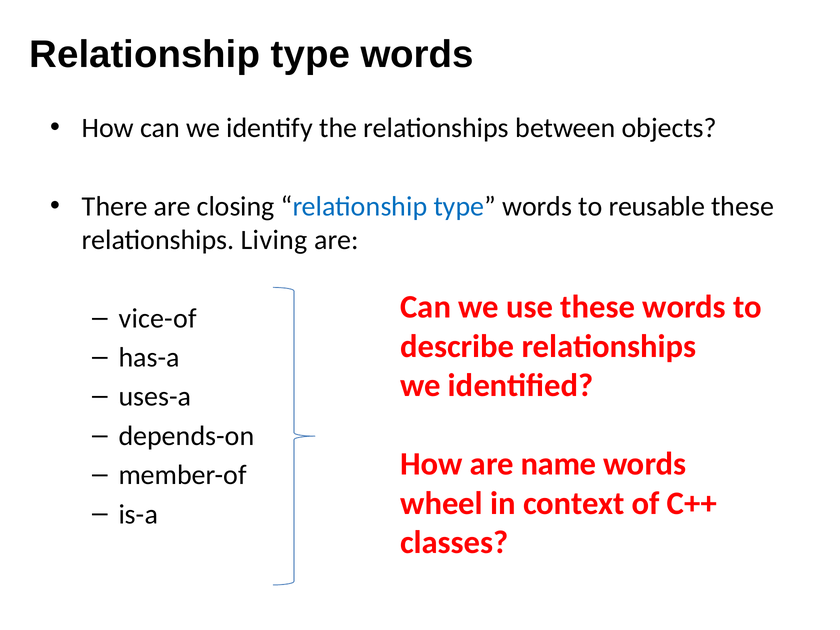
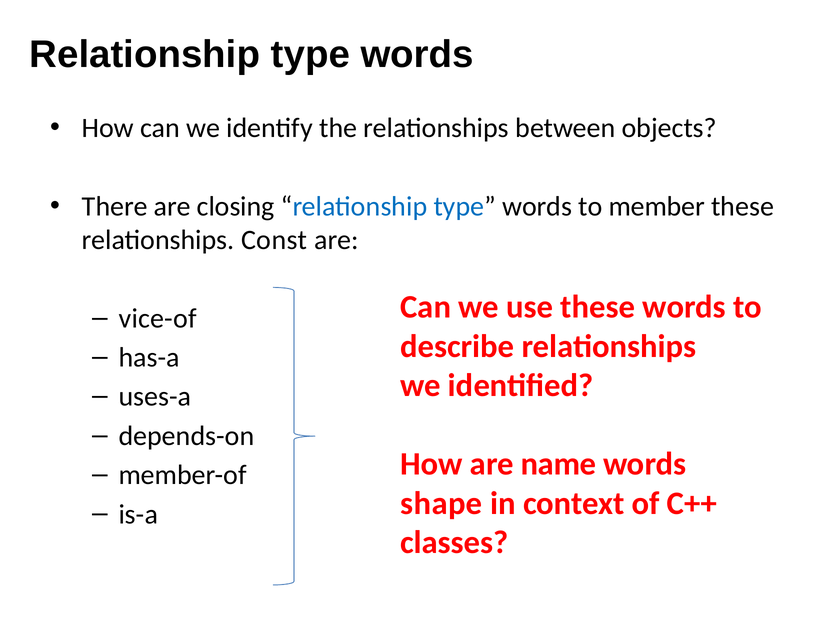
reusable: reusable -> member (657, 206)
Living: Living -> Const (274, 240)
wheel: wheel -> shape (441, 503)
